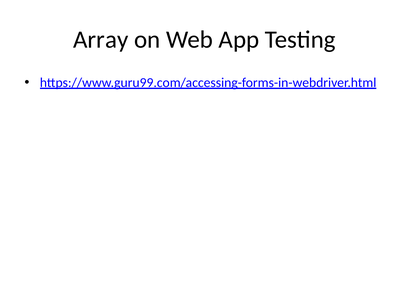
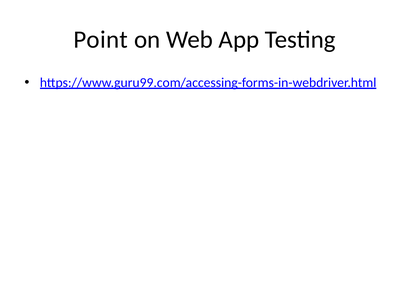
Array: Array -> Point (101, 40)
